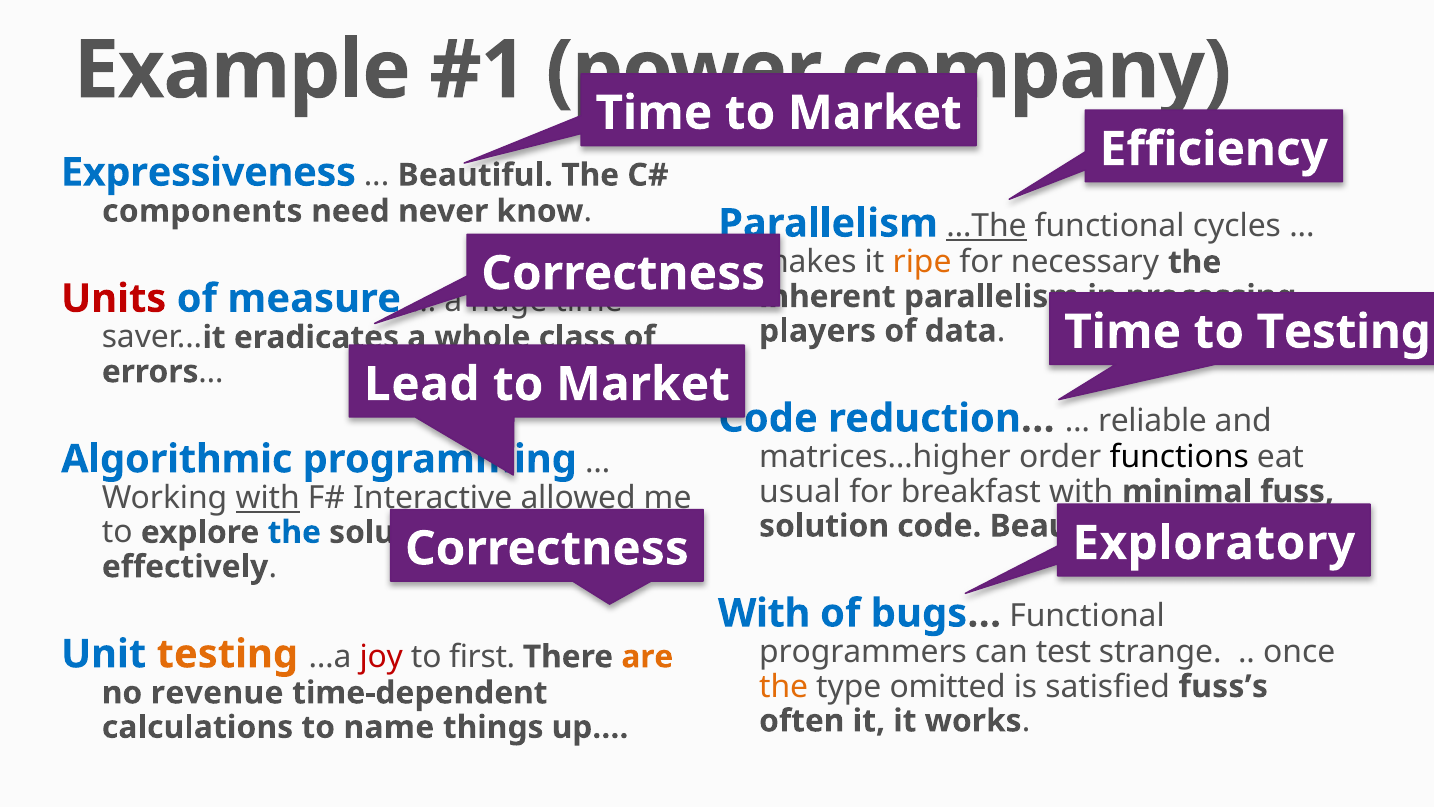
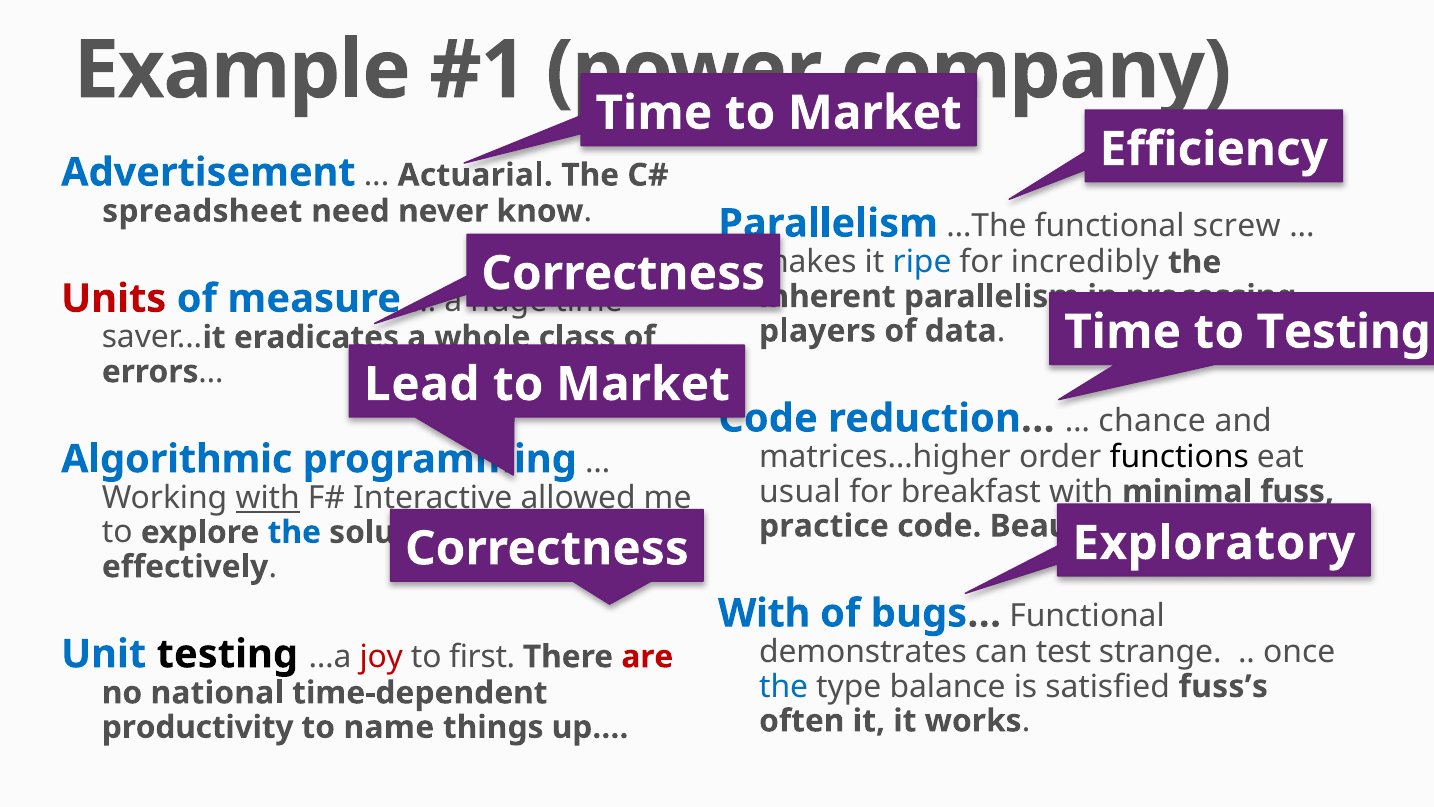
Expressiveness: Expressiveness -> Advertisement (208, 172)
Beautiful: Beautiful -> Actuarial (475, 175)
components: components -> spreadsheet (202, 211)
…The underline: present -> none (986, 226)
cycles: cycles -> screw (1237, 226)
ripe colour: orange -> blue (922, 262)
necessary: necessary -> incredibly (1085, 262)
reliable: reliable -> chance (1152, 421)
solution: solution -> practice (824, 526)
programmers: programmers -> demonstrates (863, 652)
testing colour: orange -> black (227, 654)
are colour: orange -> red (647, 657)
the colour: orange -> blue (784, 686)
omitted: omitted -> balance (948, 686)
revenue: revenue -> national (217, 693)
calculations: calculations -> productivity (198, 727)
